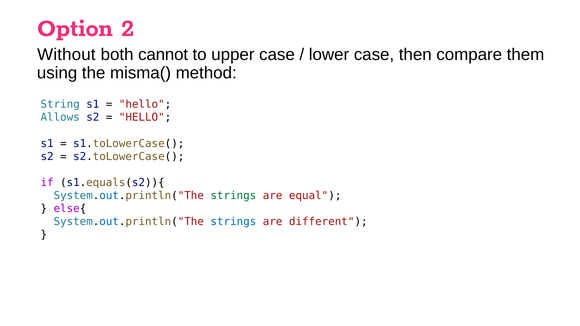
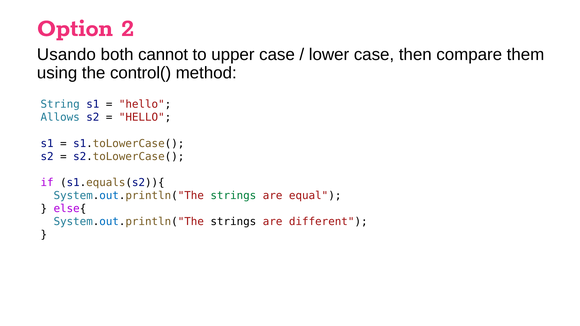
Without: Without -> Usando (66, 55)
misma(: misma( -> control( (141, 73)
strings colour: blue -> black (233, 222)
